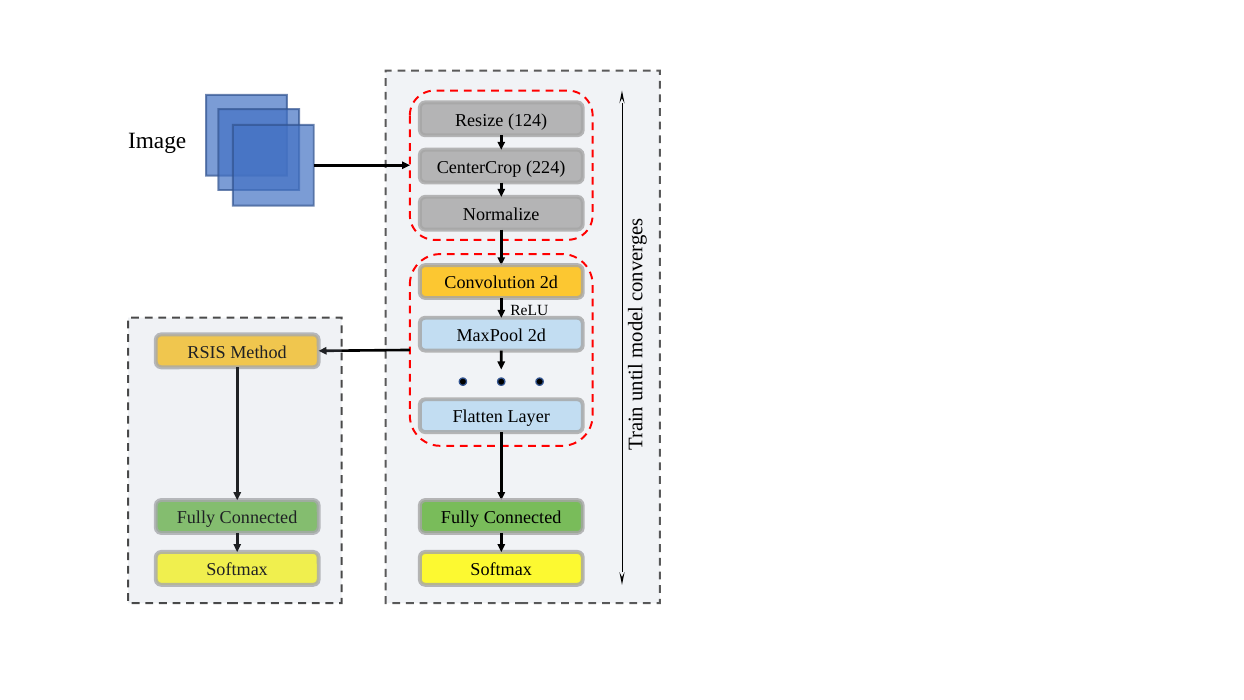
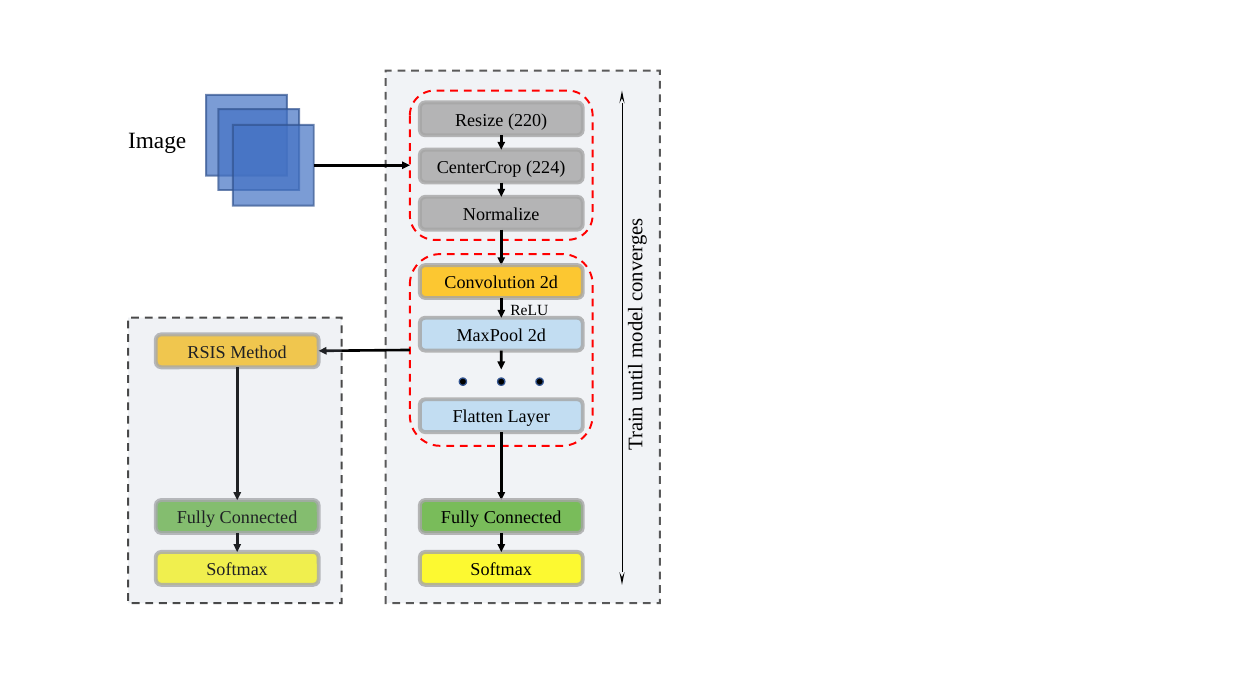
124: 124 -> 220 (528, 120)
